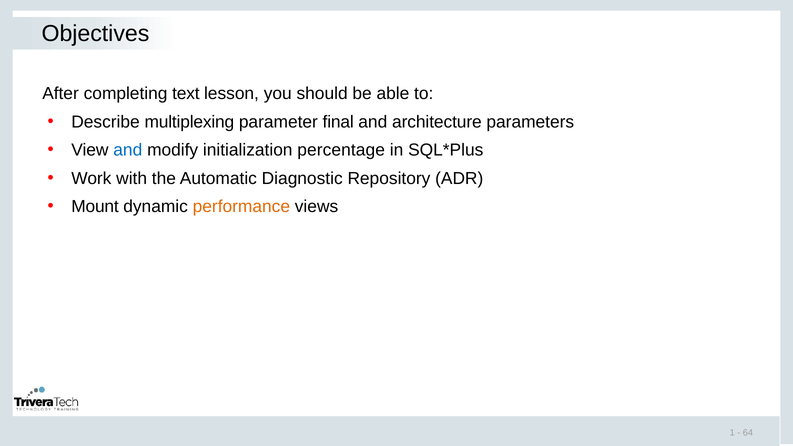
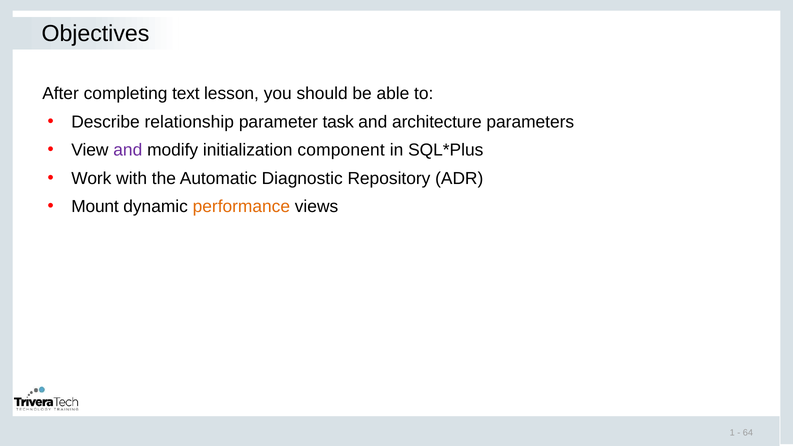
multiplexing: multiplexing -> relationship (189, 122)
final: final -> task (338, 122)
and colour: blue -> purple (128, 150)
percentage: percentage -> component (341, 150)
